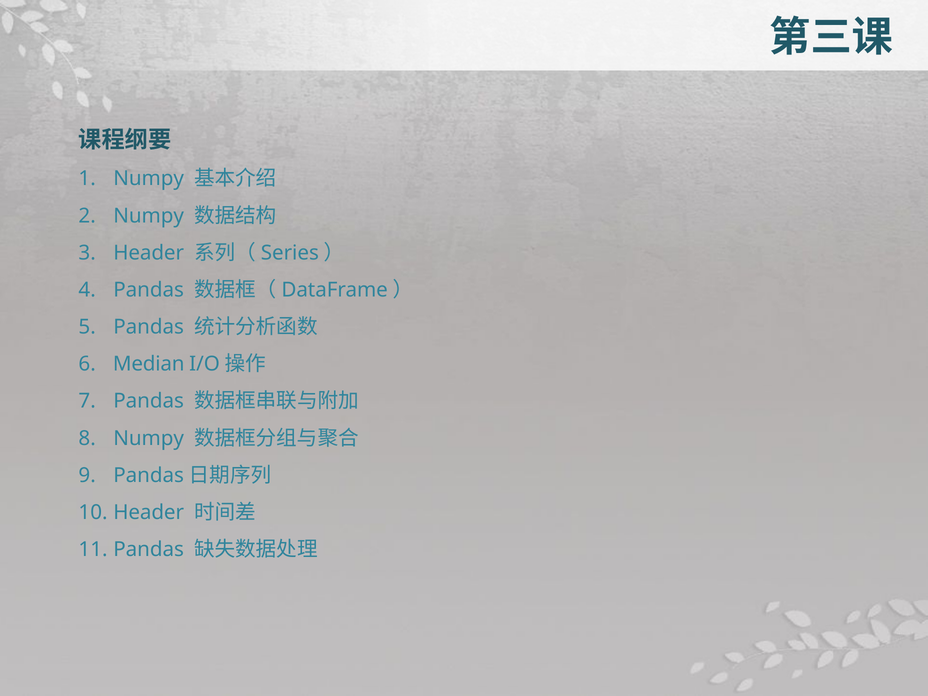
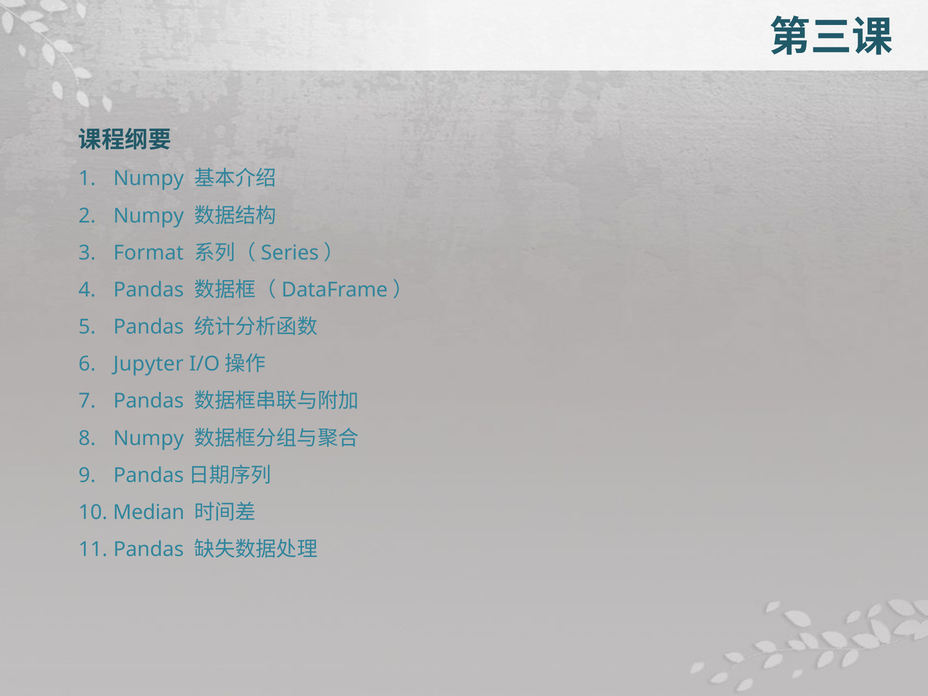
Header: Header -> Format (149, 253)
Median: Median -> Jupyter (149, 364)
Header: Header -> Median (149, 512)
